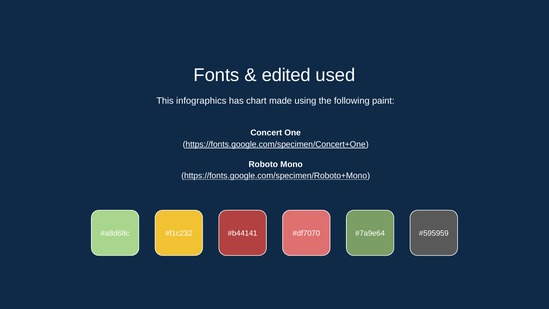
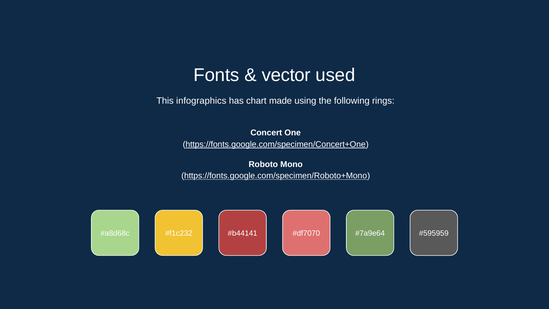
edited: edited -> vector (286, 75)
paint: paint -> rings (383, 101)
